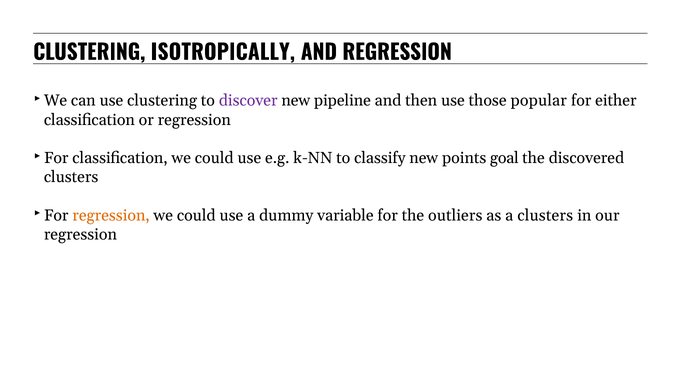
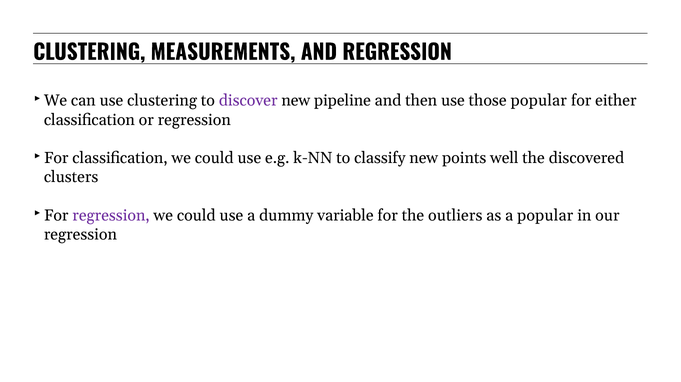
ISOTROPICALLY: ISOTROPICALLY -> MEASUREMENTS (223, 53)
goal: goal -> well (504, 158)
regression colour: orange -> purple (111, 216)
a clusters: clusters -> popular (545, 216)
